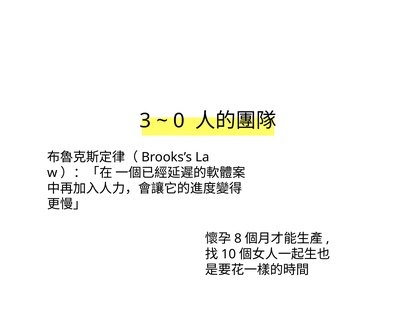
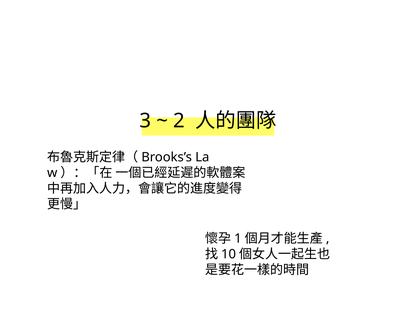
0: 0 -> 2 (179, 121)
8: 8 -> 1 (238, 239)
